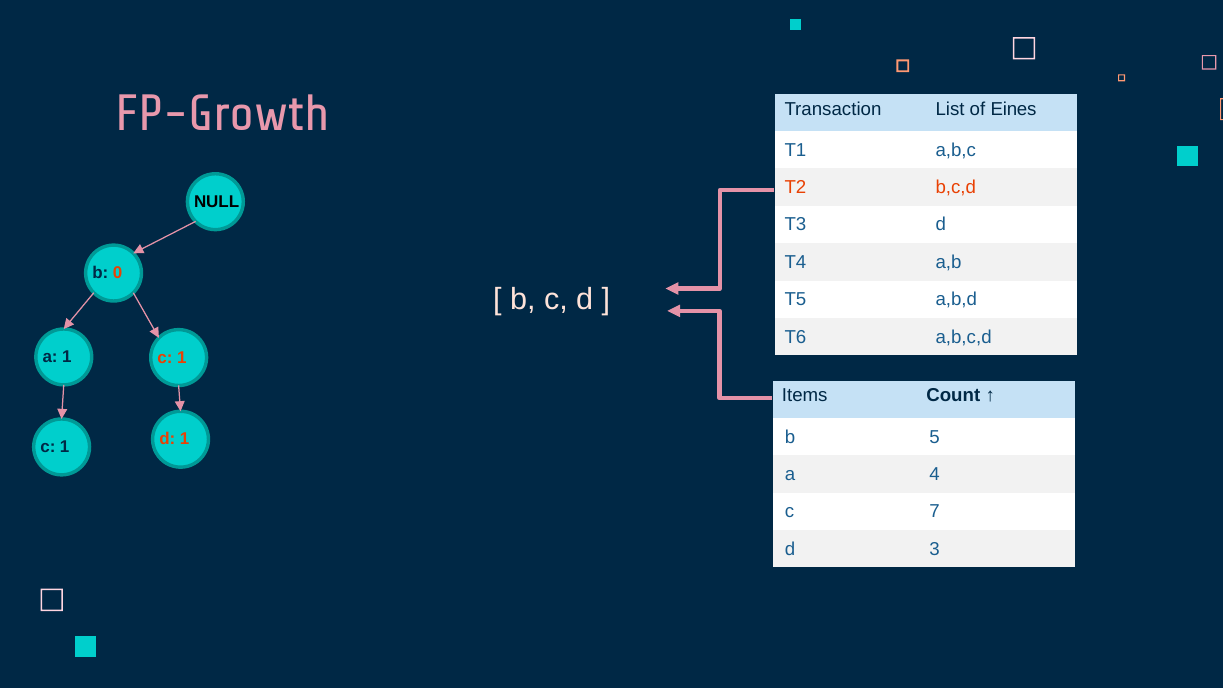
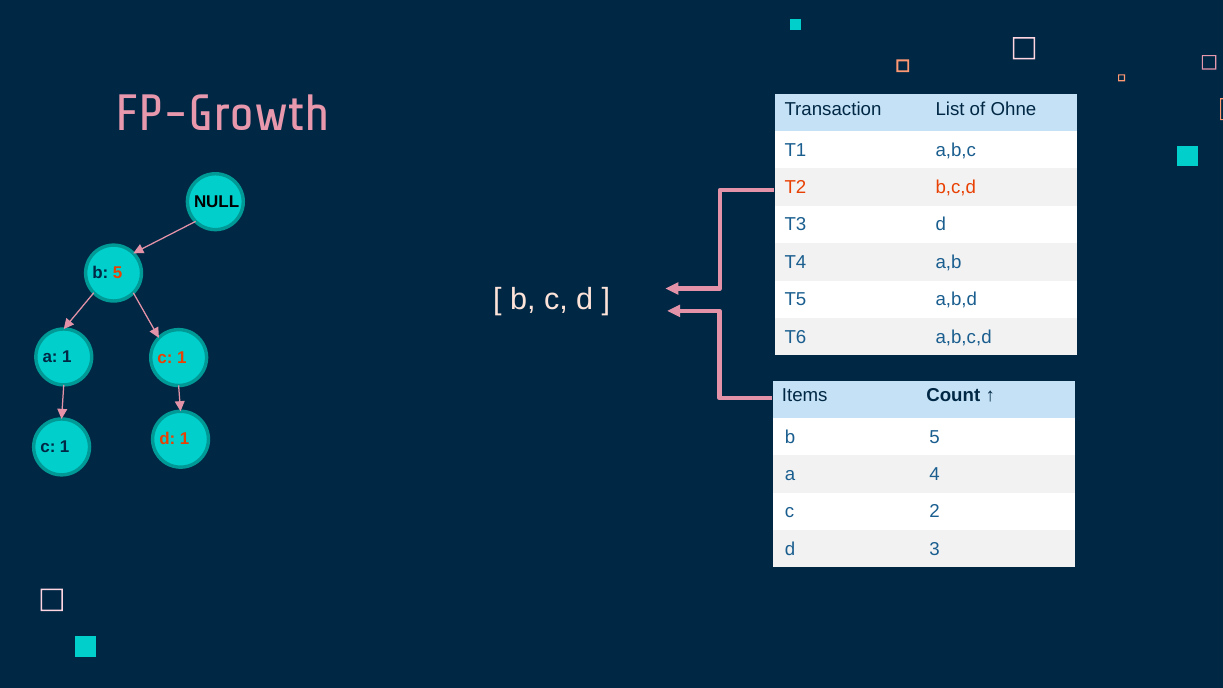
Eines: Eines -> Ohne (1013, 109)
0: 0 -> 5 (118, 273)
7: 7 -> 2 (935, 512)
